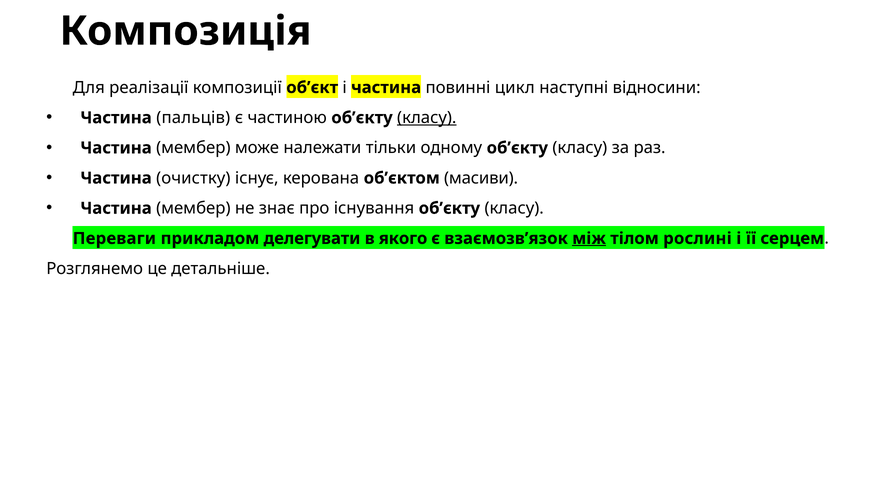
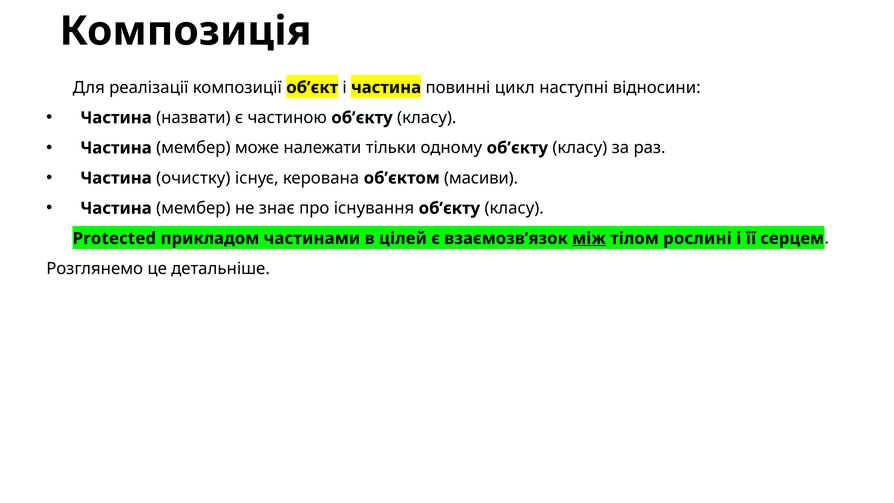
пальців: пальців -> назвати (193, 118)
класу underline: present -> none (427, 118)
Переваги: Переваги -> Protected (114, 238)
делегувати: делегувати -> частинами (312, 238)
якого: якого -> цілей (403, 238)
